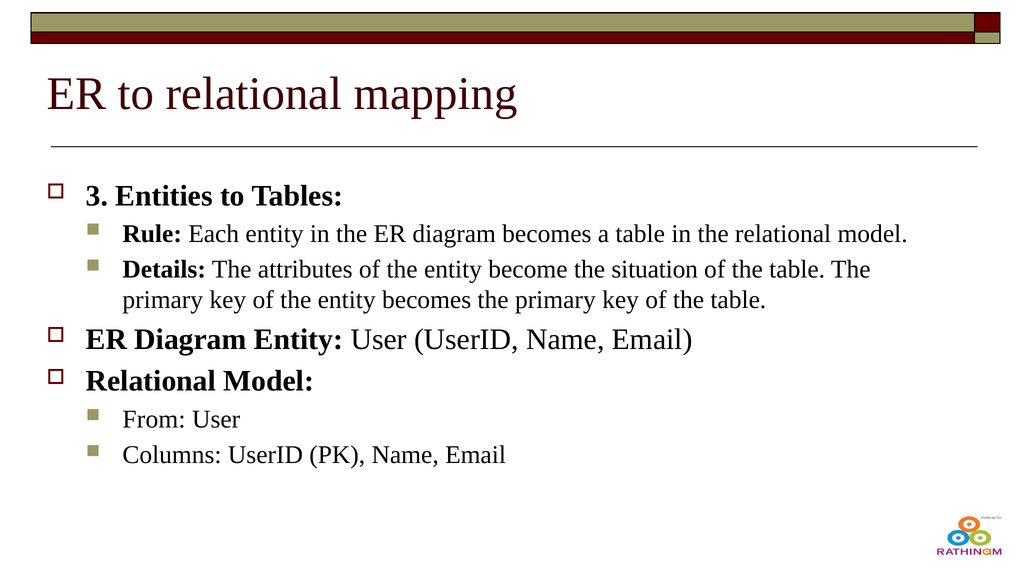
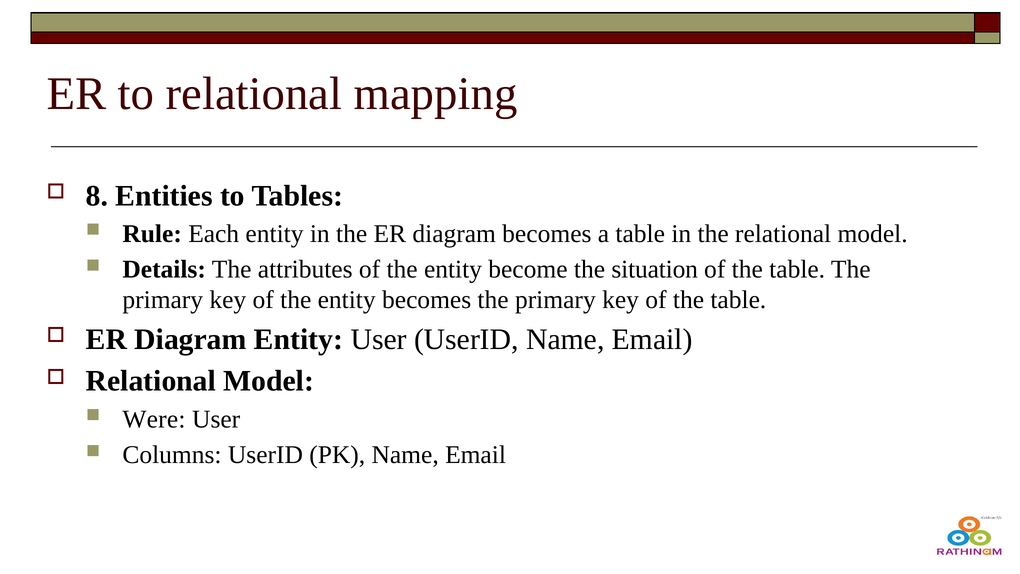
3: 3 -> 8 (97, 196)
From: From -> Were (154, 419)
